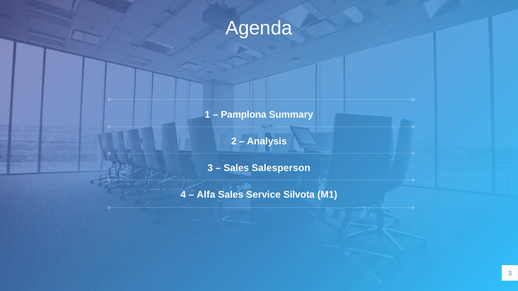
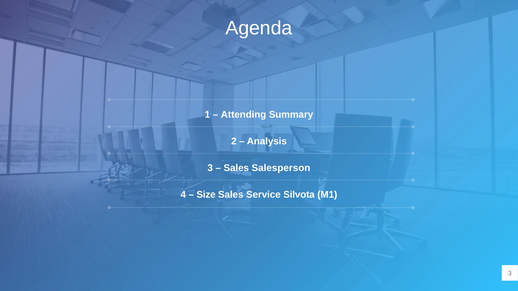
Pamplona: Pamplona -> Attending (244, 115)
Alfa: Alfa -> Size (206, 195)
